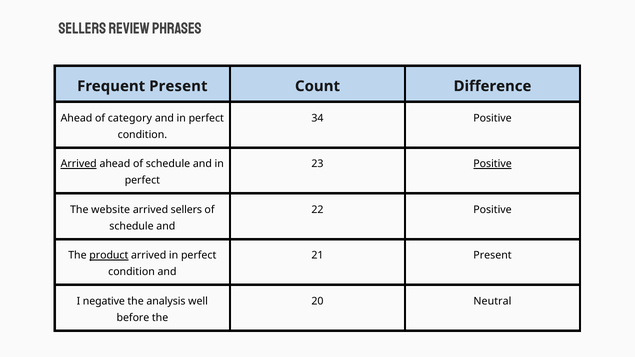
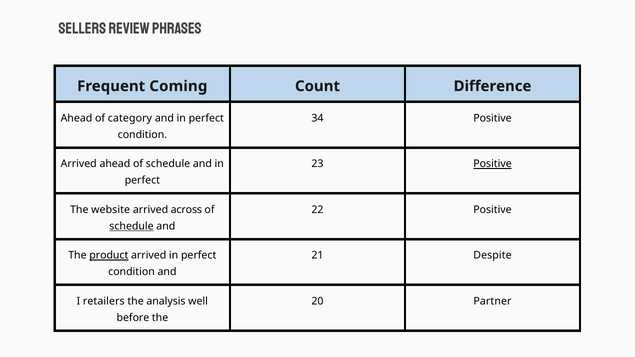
Frequent Present: Present -> Coming (178, 86)
Arrived underline: present -> none (79, 164)
arrived sellers: sellers -> across (186, 210)
schedule underline: none -> present (132, 226)
21 Present: Present -> Despite (492, 256)
negative: negative -> retailers (104, 301)
Neutral: Neutral -> Partner (492, 301)
